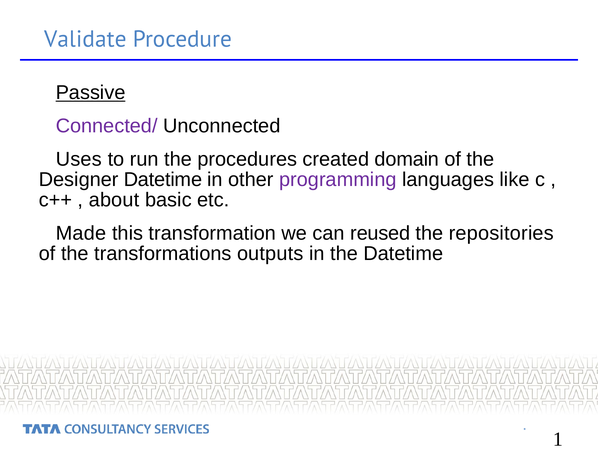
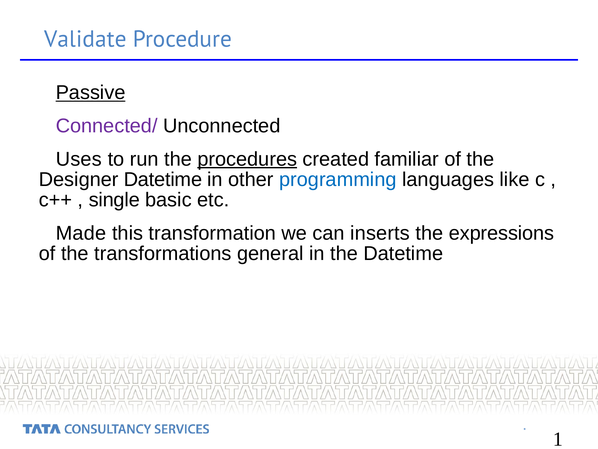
procedures underline: none -> present (247, 159)
domain: domain -> familiar (407, 159)
programming colour: purple -> blue (338, 179)
about: about -> single (114, 200)
reused: reused -> inserts (380, 233)
repositories: repositories -> expressions (501, 233)
outputs: outputs -> general (270, 253)
